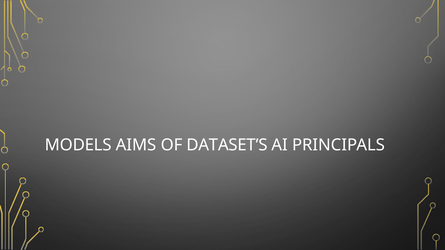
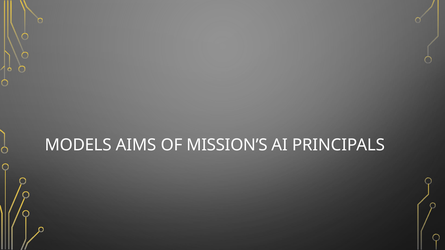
DATASET’S: DATASET’S -> MISSION’S (227, 145)
